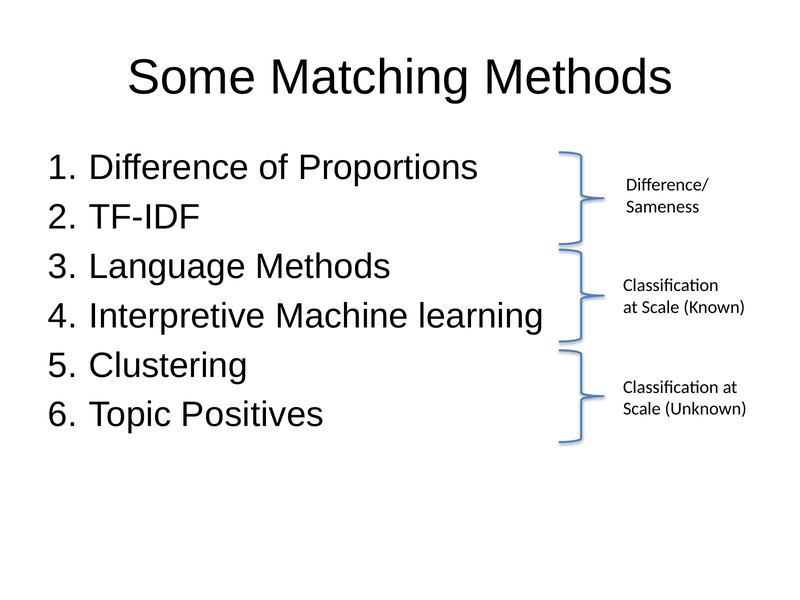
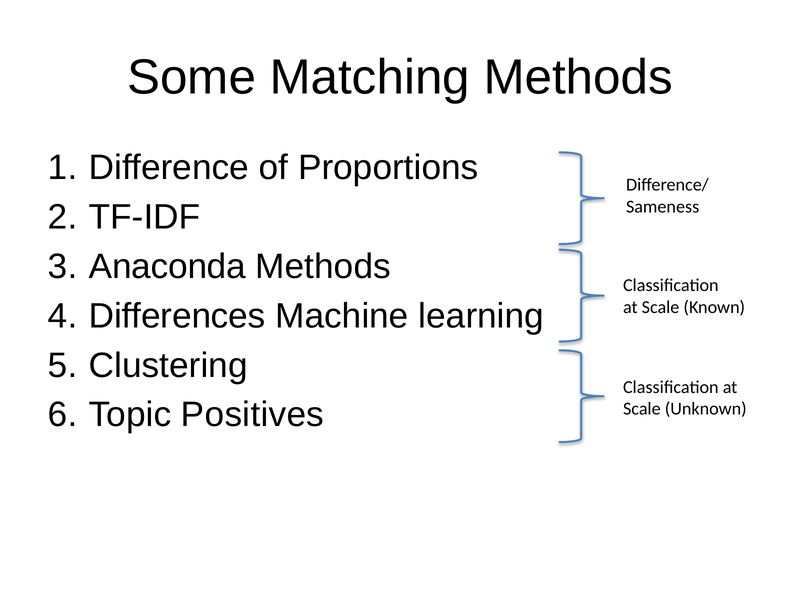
Language: Language -> Anaconda (167, 267)
Interpretive: Interpretive -> Differences (177, 316)
